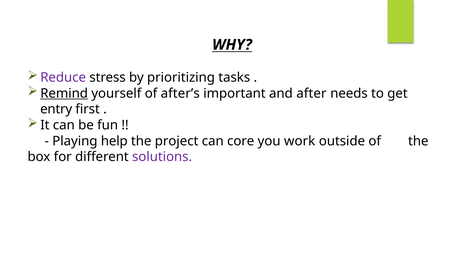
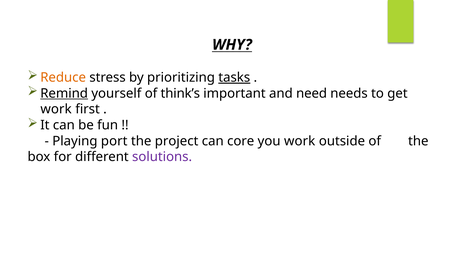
Reduce colour: purple -> orange (63, 77)
tasks underline: none -> present (234, 77)
after’s: after’s -> think’s (180, 93)
after: after -> need (312, 93)
entry: entry -> work (56, 109)
help: help -> port (114, 141)
